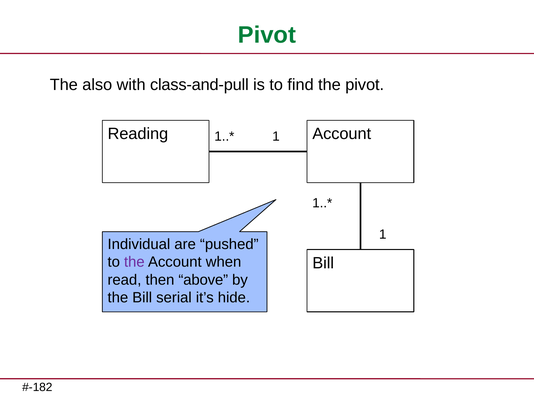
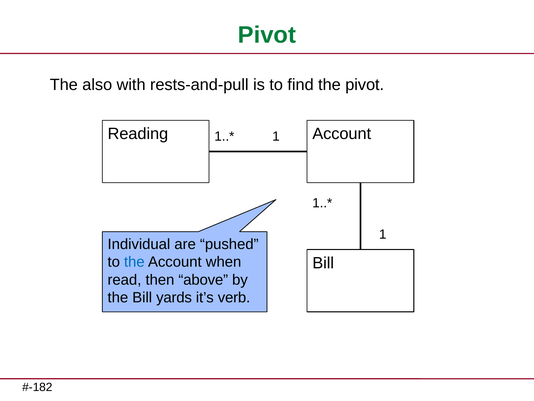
class-and-pull: class-and-pull -> rests-and-pull (199, 85)
the colour: purple -> blue (134, 262)
serial: serial -> yards (174, 297)
hide: hide -> verb (234, 297)
